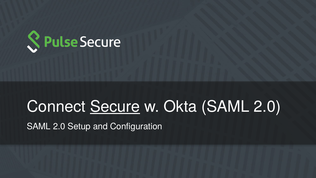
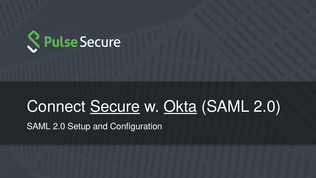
Okta underline: none -> present (180, 107)
